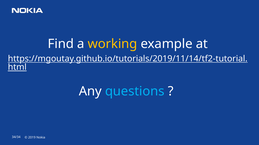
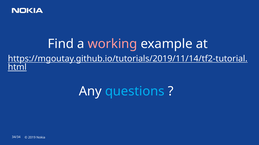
working colour: yellow -> pink (113, 44)
